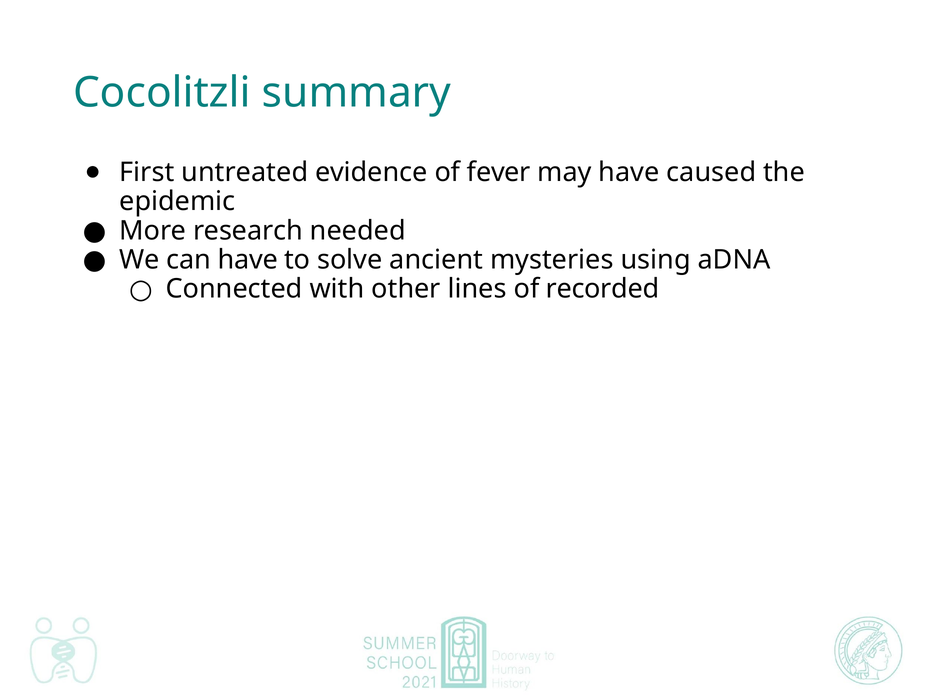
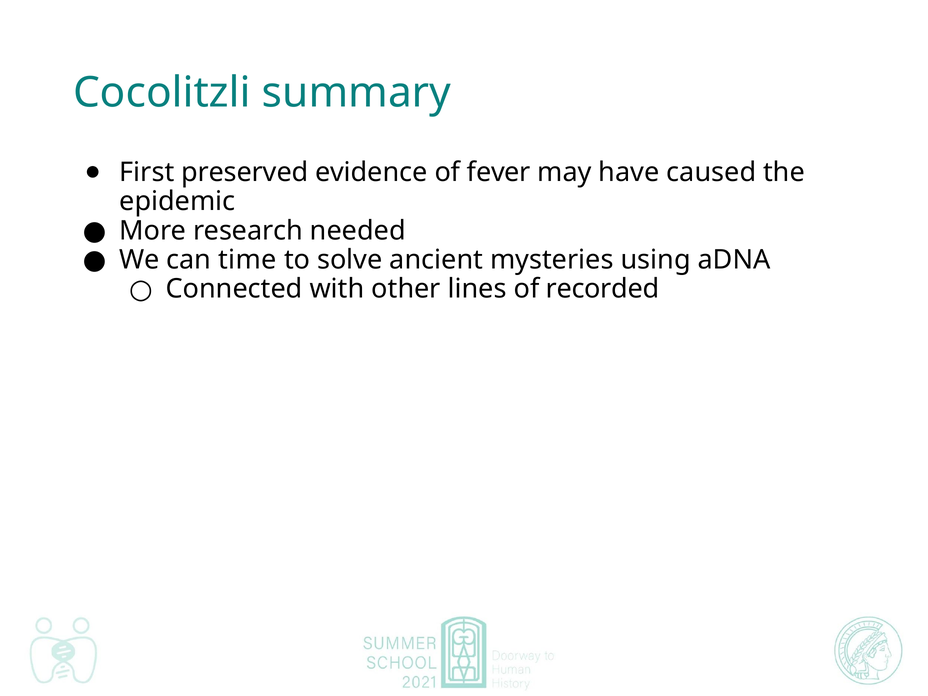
untreated: untreated -> preserved (245, 172)
can have: have -> time (247, 260)
